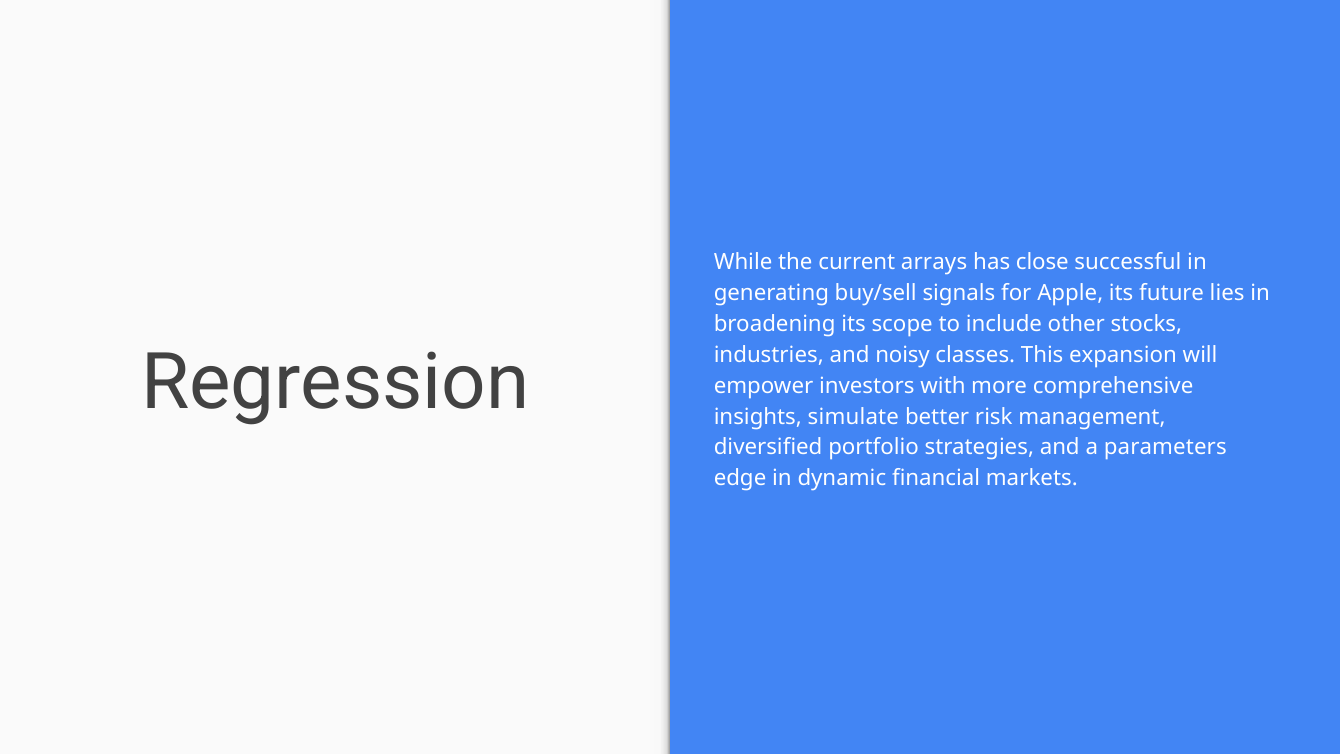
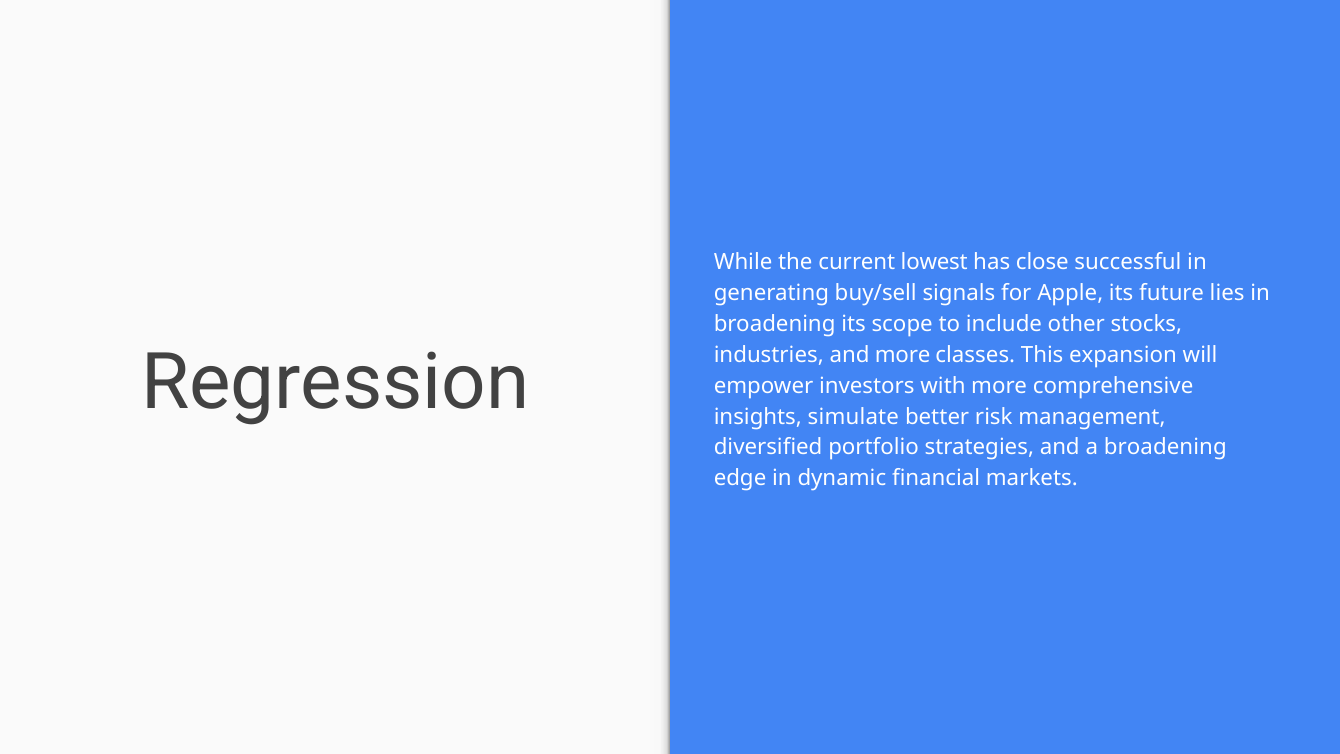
arrays: arrays -> lowest (934, 262)
and noisy: noisy -> more (903, 355)
a parameters: parameters -> broadening (1165, 447)
